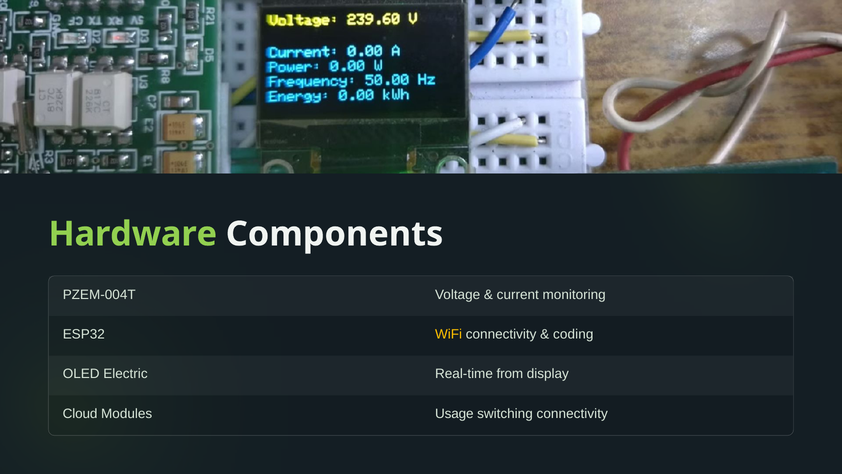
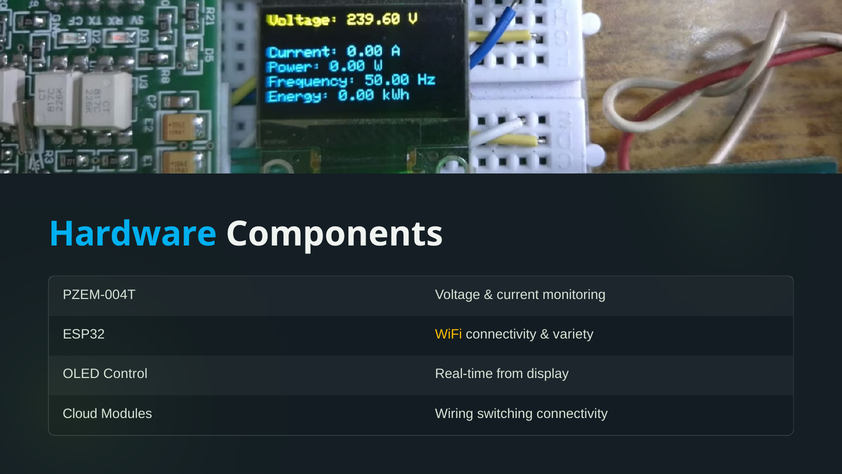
Hardware colour: light green -> light blue (133, 234)
coding: coding -> variety (573, 334)
Electric: Electric -> Control (125, 374)
Usage: Usage -> Wiring (454, 413)
